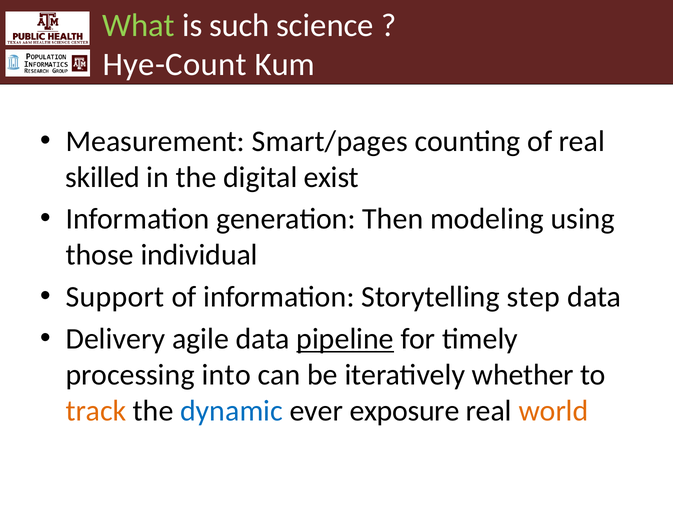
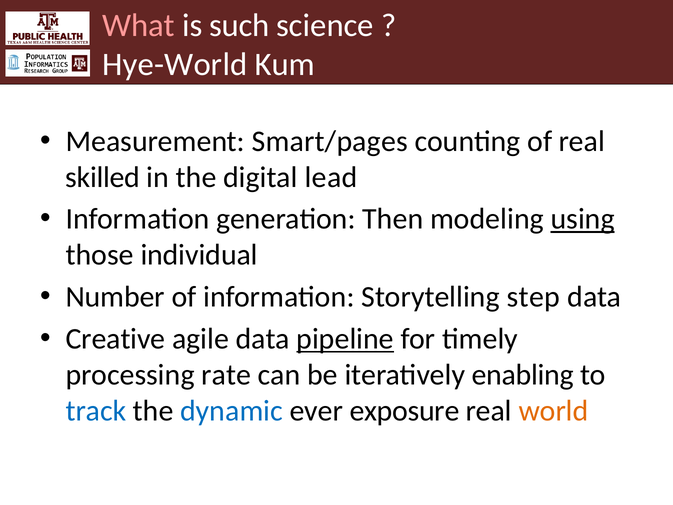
What colour: light green -> pink (138, 25)
Hye-Count: Hye-Count -> Hye-World (175, 65)
exist: exist -> lead (331, 177)
using underline: none -> present (583, 219)
Support: Support -> Number (115, 297)
Delivery: Delivery -> Creative (115, 339)
into: into -> rate (226, 375)
whether: whether -> enabling (523, 375)
track colour: orange -> blue (96, 410)
